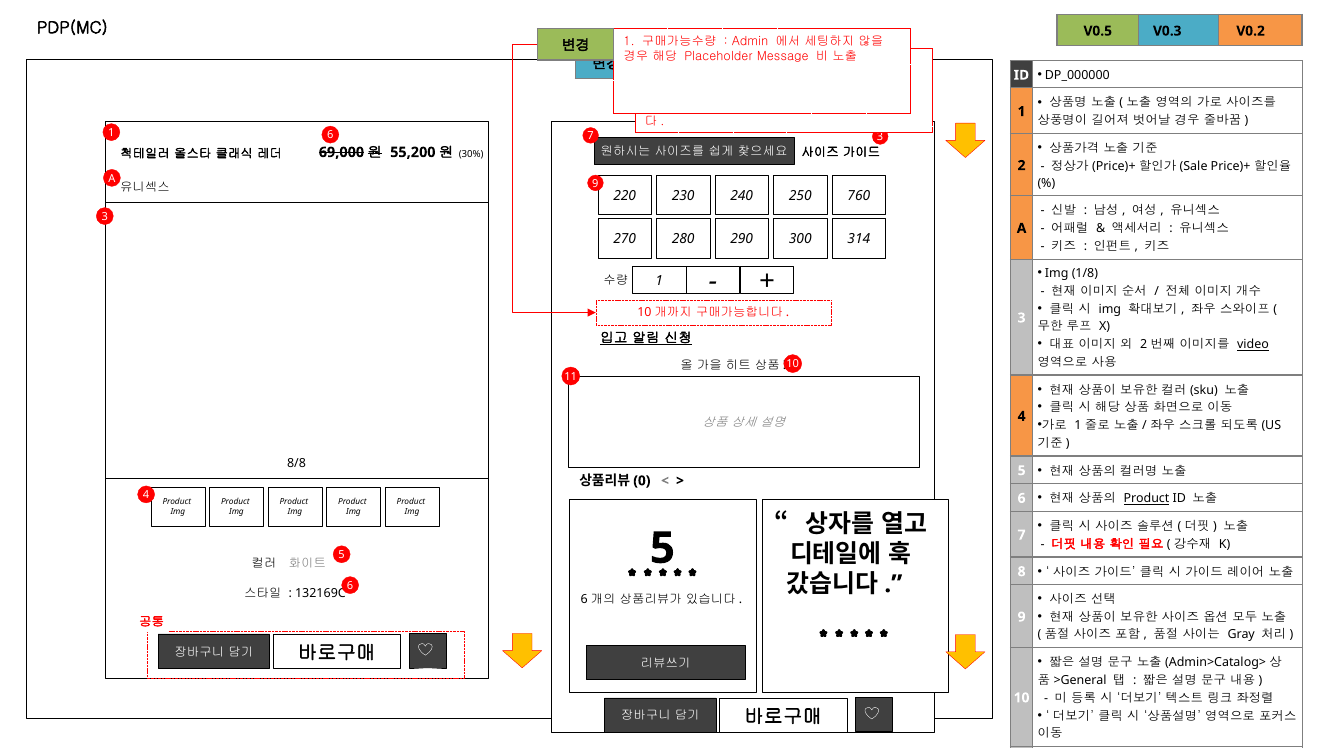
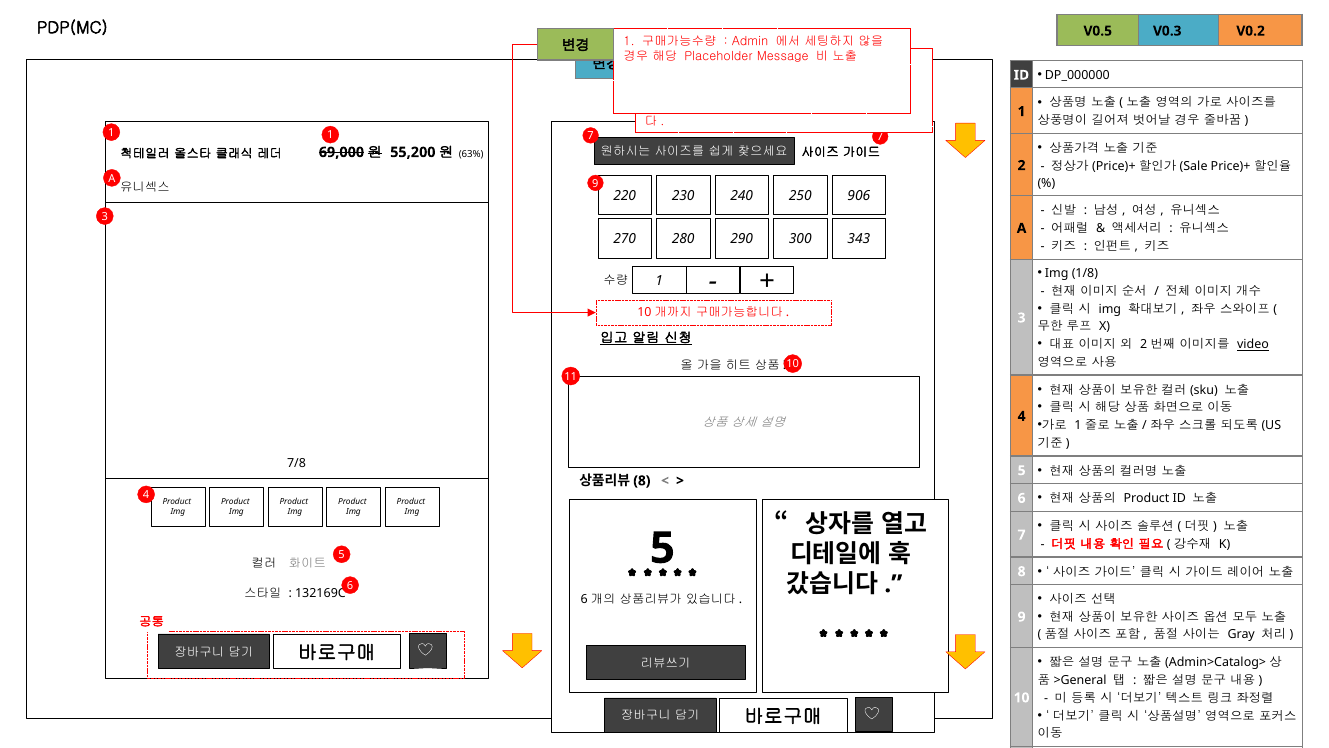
1 6: 6 -> 1 (330, 135)
7 3: 3 -> 7 (880, 137)
30%: 30% -> 63% (471, 154)
760: 760 -> 906 (859, 195)
314: 314 -> 343 (859, 239)
8/8: 8/8 -> 7/8 (297, 463)
0: 0 -> 8 (642, 480)
Product underline: present -> none (1146, 498)
